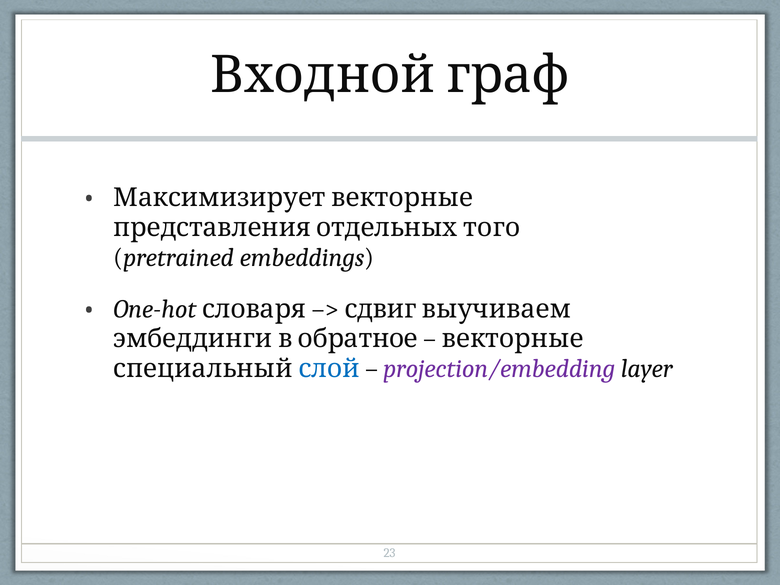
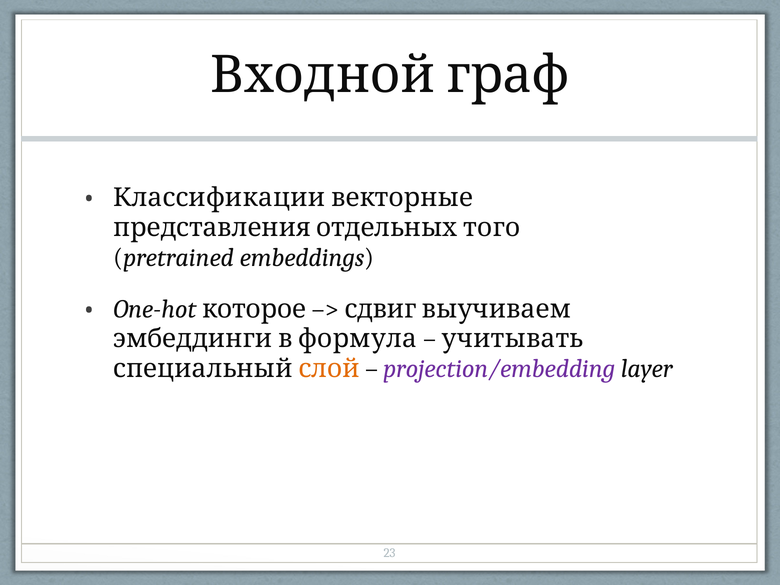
Максимизирует: Максимизирует -> Классификации (219, 198)
словаря: словаря -> которое (254, 309)
обратное: обратное -> формула (358, 339)
векторные: векторные -> учитывать (513, 339)
слой colour: blue -> orange (329, 369)
